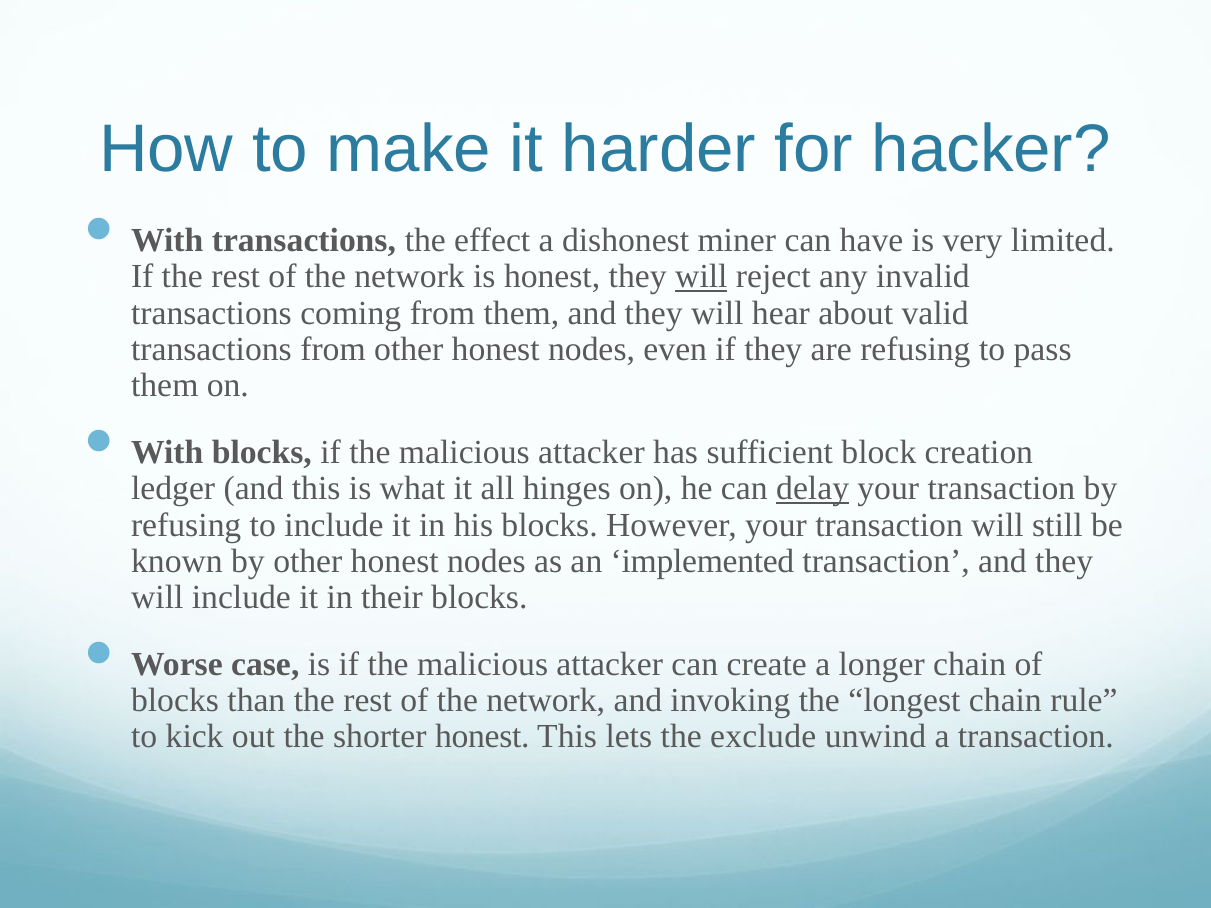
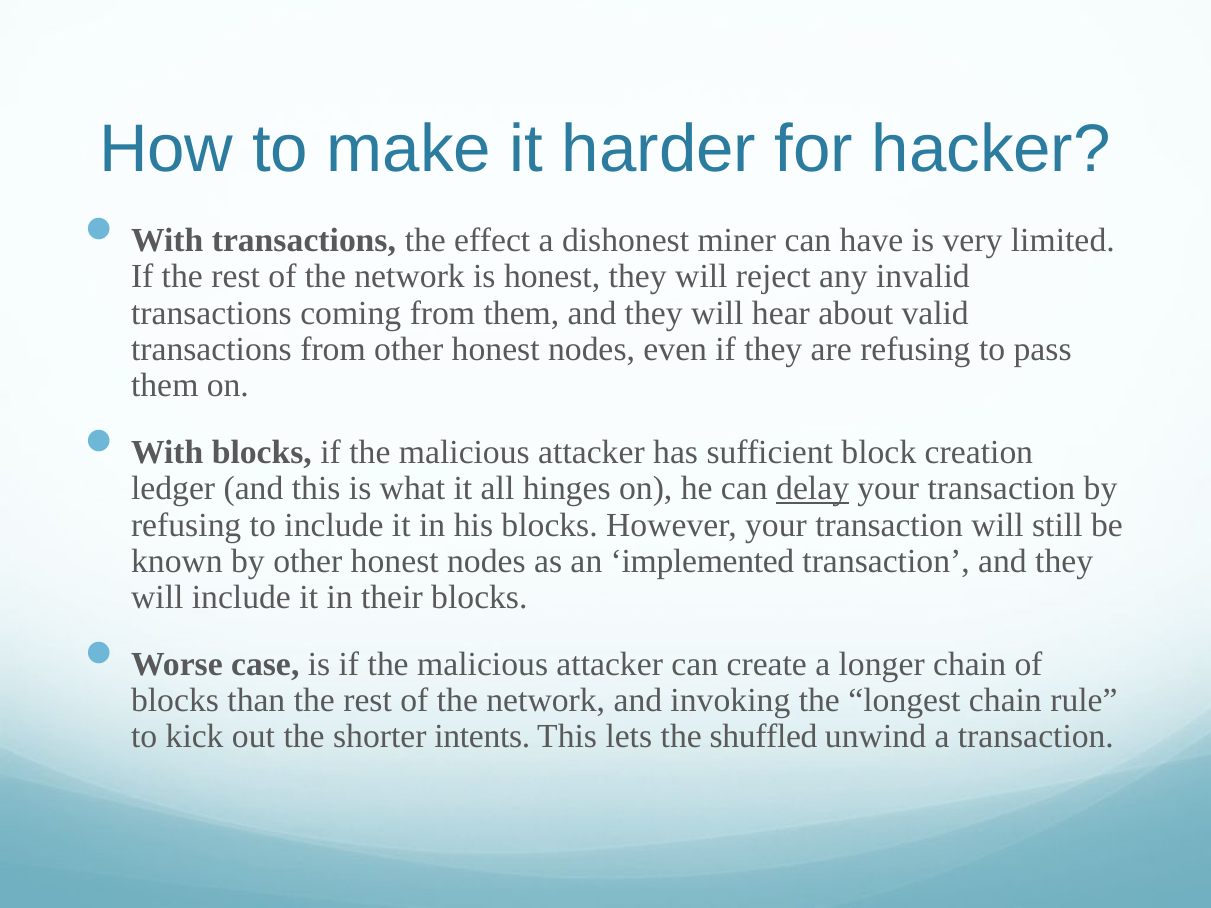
will underline: present -> none (701, 277)
shorter honest: honest -> intents (482, 737)
exclude: exclude -> shuffled (764, 737)
